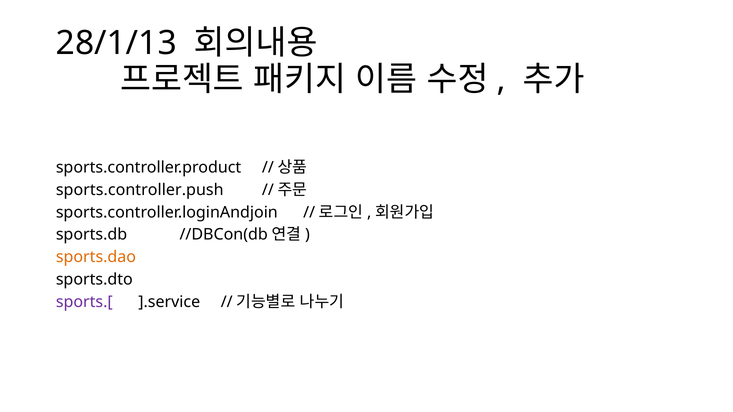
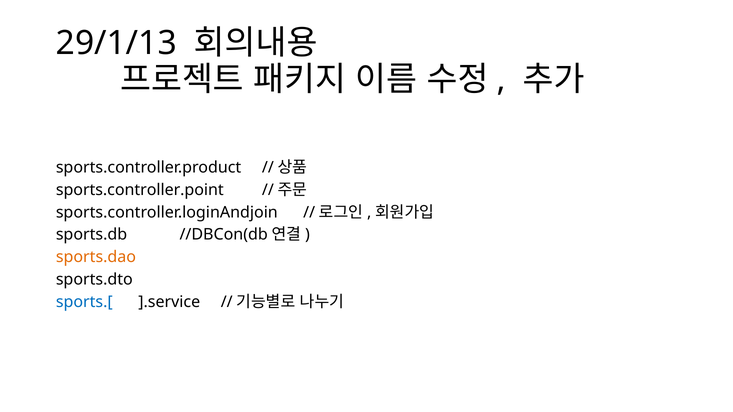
28/1/13: 28/1/13 -> 29/1/13 (116, 43)
sports.controller.push: sports.controller.push -> sports.controller.point (140, 190)
sports.[ colour: purple -> blue (84, 302)
